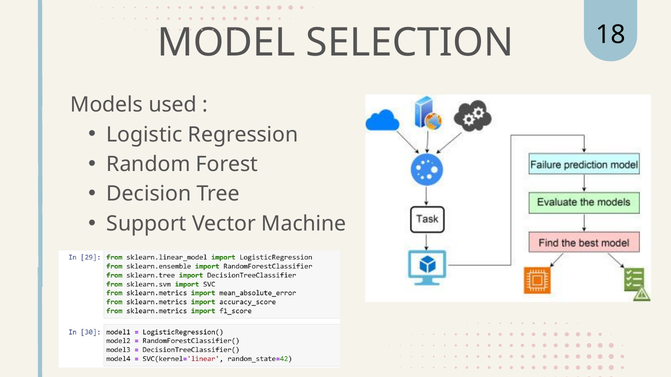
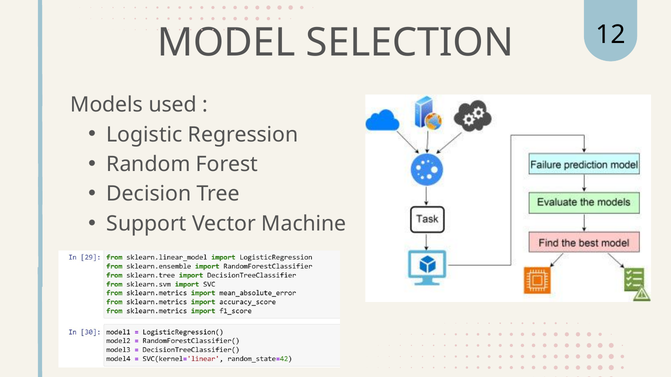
18: 18 -> 12 (611, 35)
